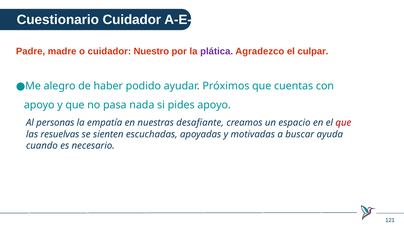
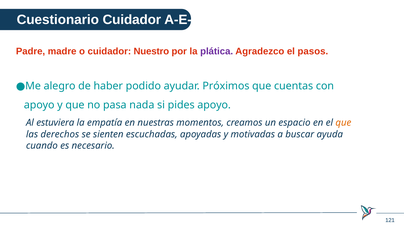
culpar: culpar -> pasos (313, 51)
personas: personas -> estuviera (55, 123)
desafiante: desafiante -> momentos (200, 123)
que colour: red -> orange (343, 123)
resuelvas: resuelvas -> derechos (60, 134)
